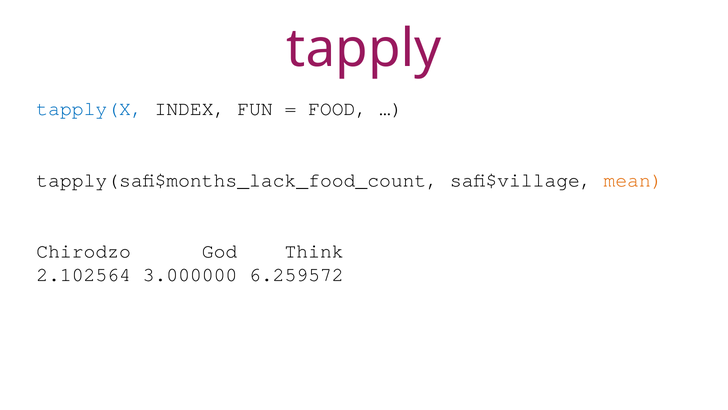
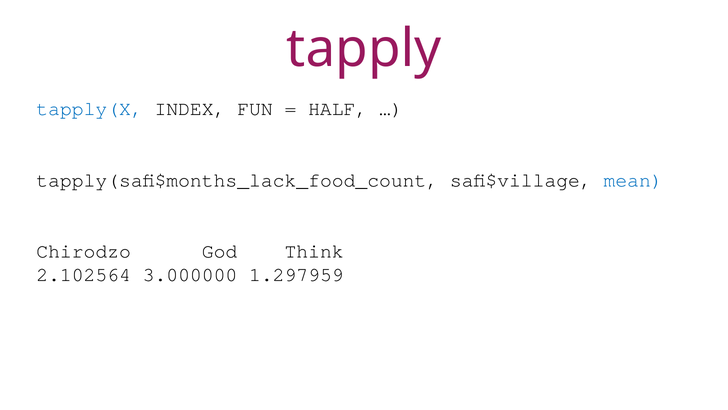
FOOD: FOOD -> HALF (338, 109)
mean colour: orange -> blue (633, 180)
6.259572: 6.259572 -> 1.297959 (296, 274)
